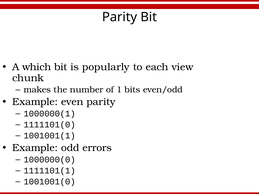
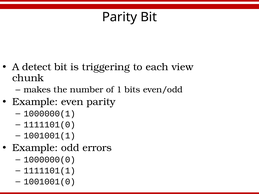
which: which -> detect (37, 67)
popularly: popularly -> triggering (106, 67)
